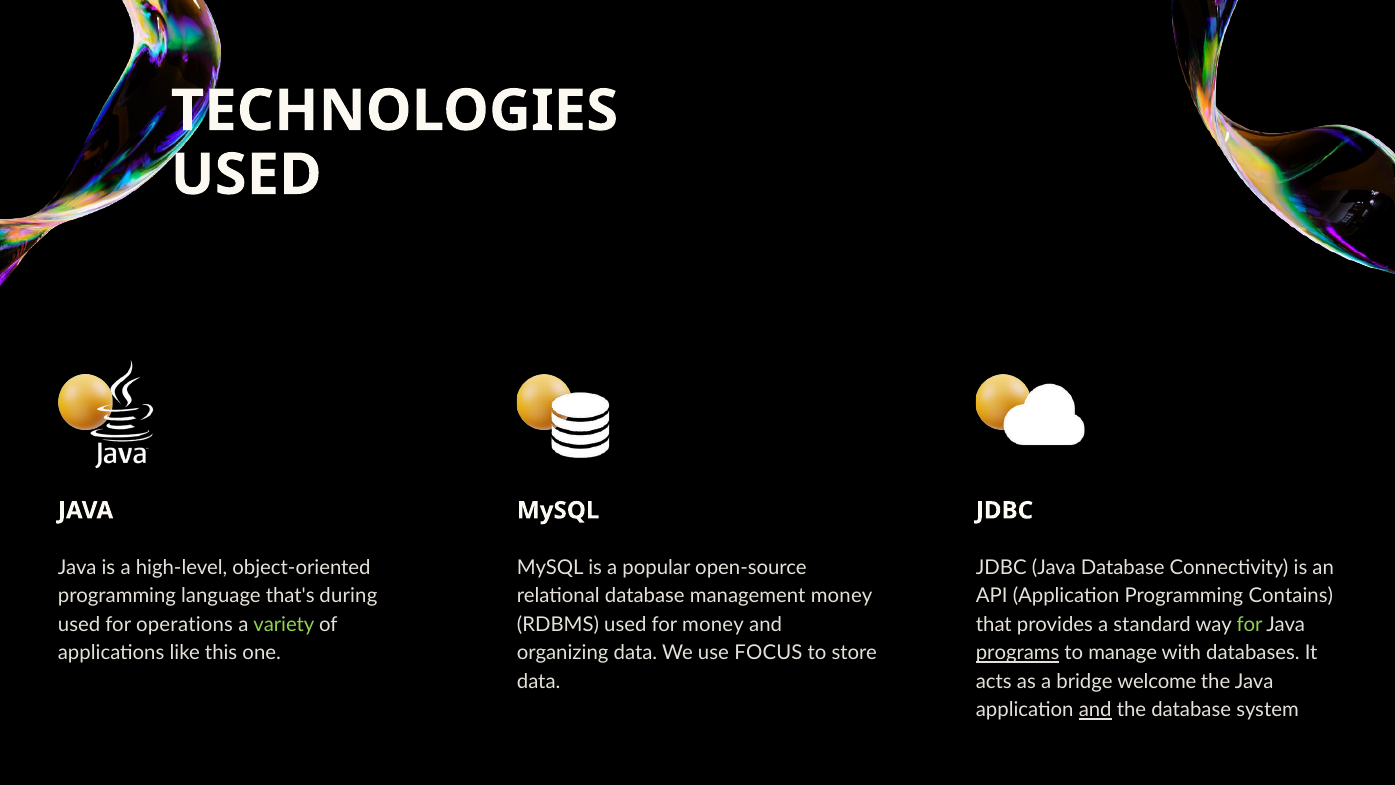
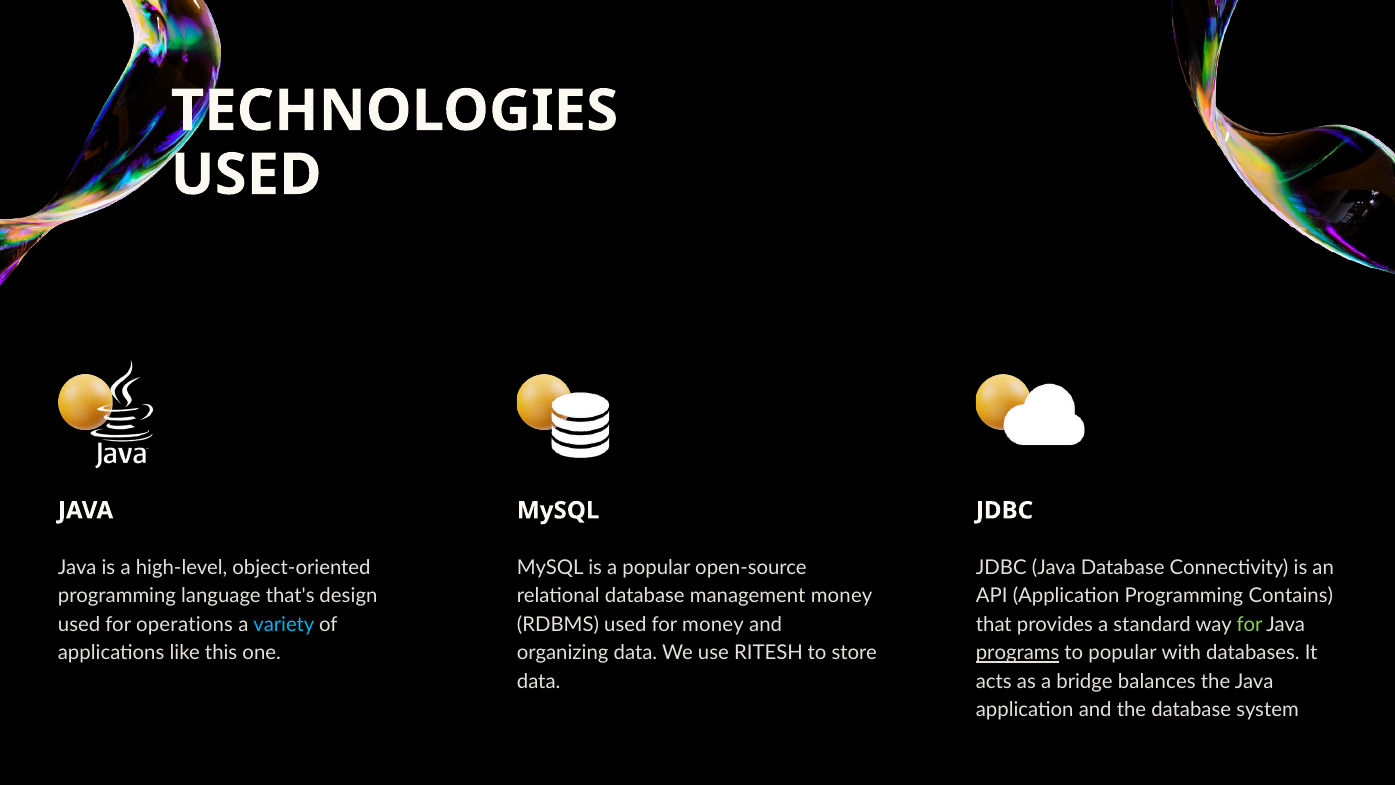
during: during -> design (348, 596)
variety colour: light green -> light blue (284, 624)
FOCUS: FOCUS -> RITESH (769, 653)
to manage: manage -> popular (1123, 653)
welcome: welcome -> balances (1157, 681)
and underline: present -> none (1095, 710)
